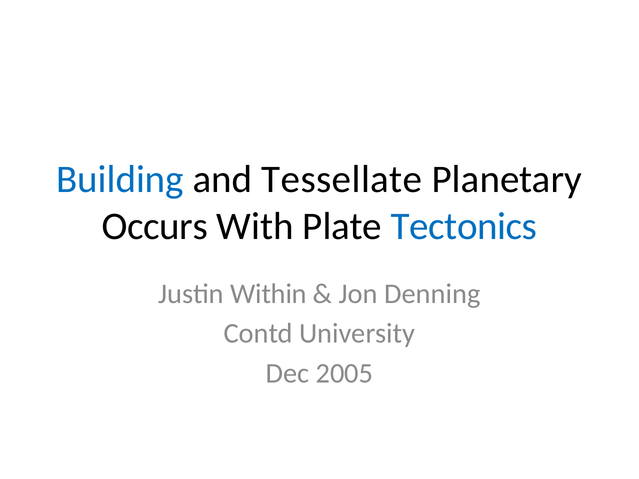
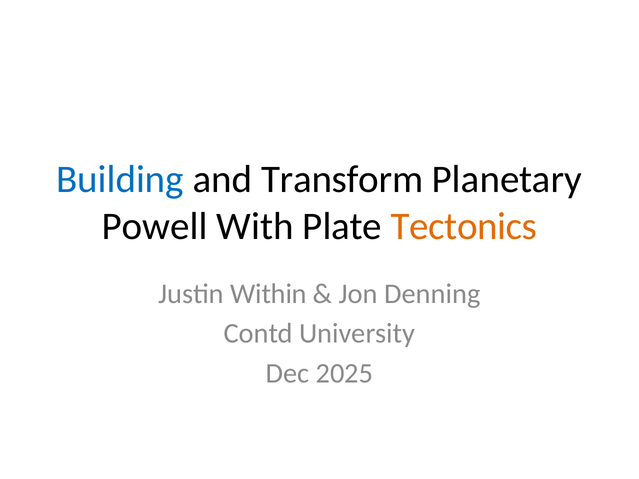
Tessellate: Tessellate -> Transform (342, 180)
Occurs: Occurs -> Powell (155, 226)
Tectonics colour: blue -> orange (464, 226)
2005: 2005 -> 2025 (344, 373)
